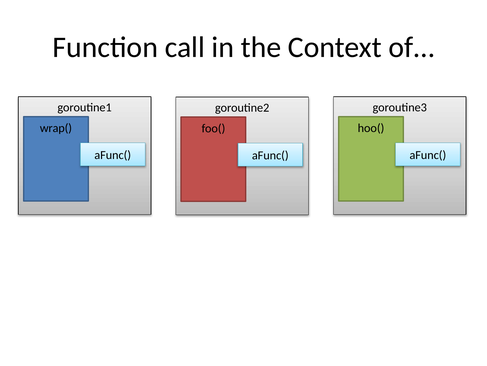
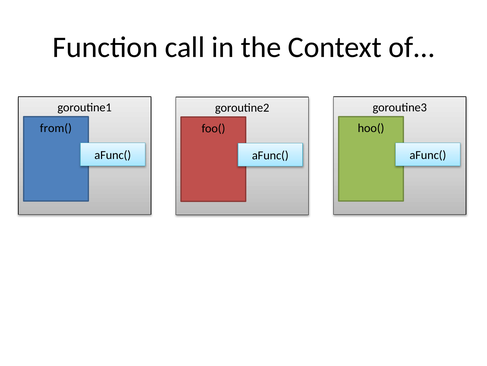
wrap(: wrap( -> from( (56, 128)
